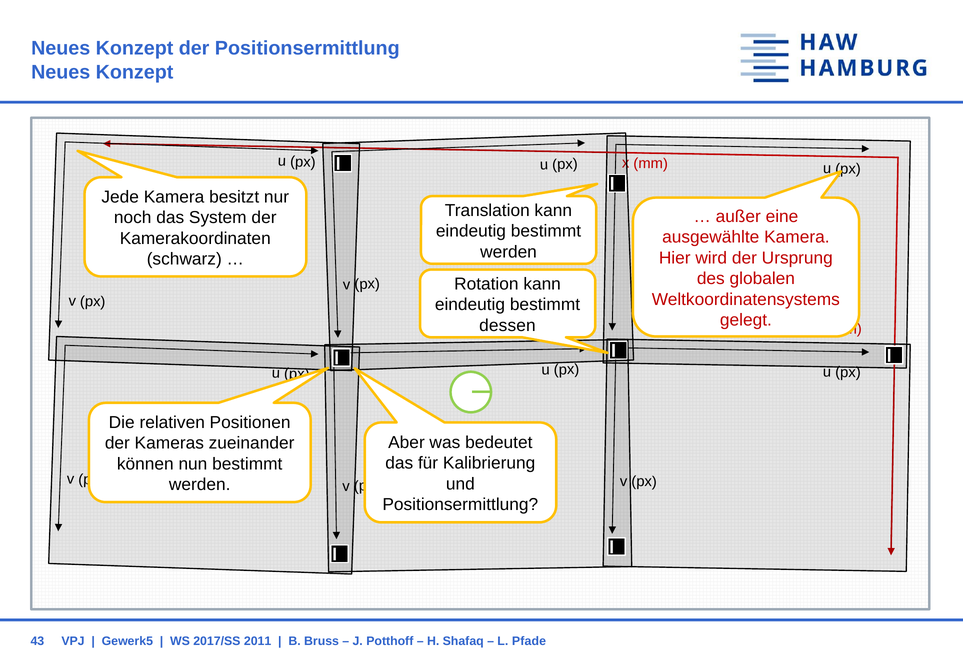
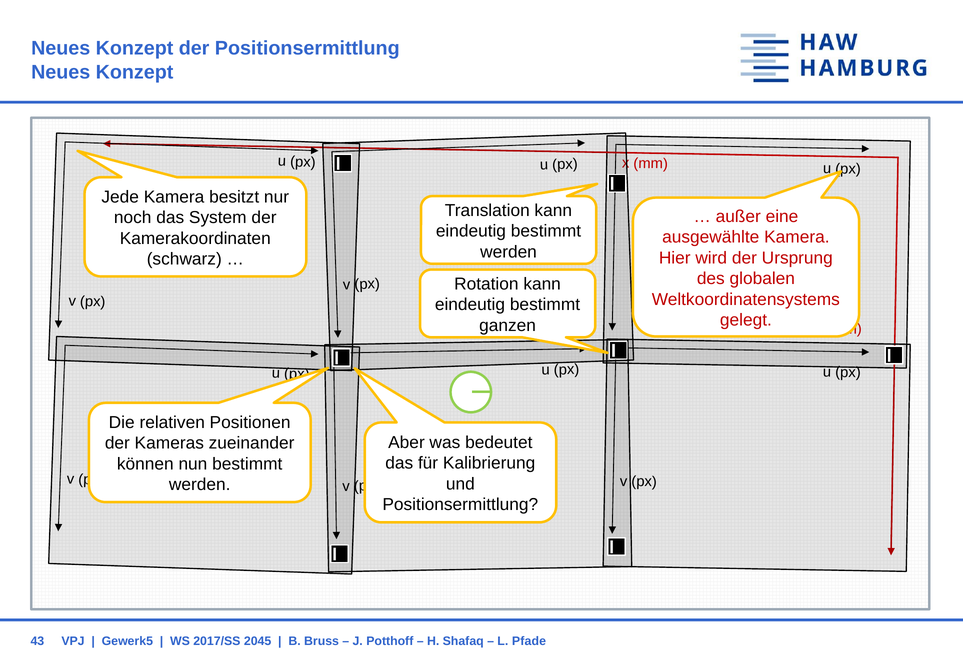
dessen: dessen -> ganzen (508, 326)
2011: 2011 -> 2045 (258, 642)
